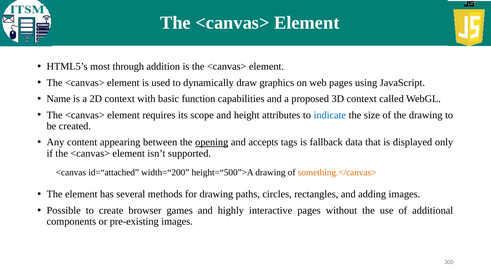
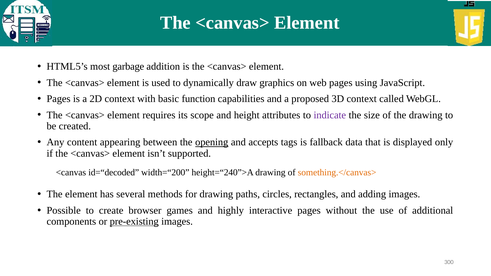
through: through -> garbage (128, 67)
Name: Name -> Pages (59, 99)
indicate colour: blue -> purple (330, 115)
id=“attached: id=“attached -> id=“decoded (114, 173)
height=“500”>A: height=“500”>A -> height=“240”>A (223, 173)
pre-existing underline: none -> present (134, 222)
